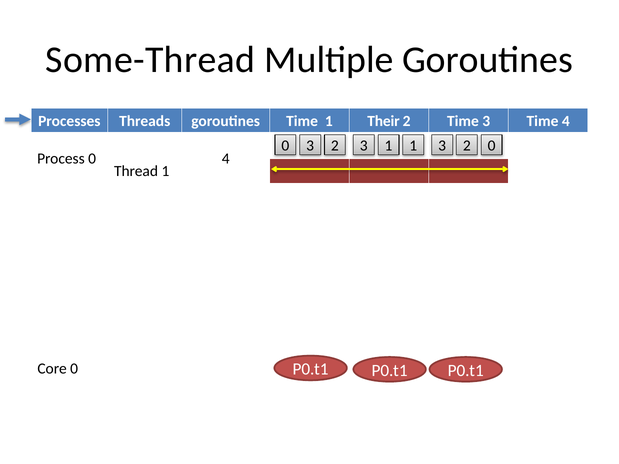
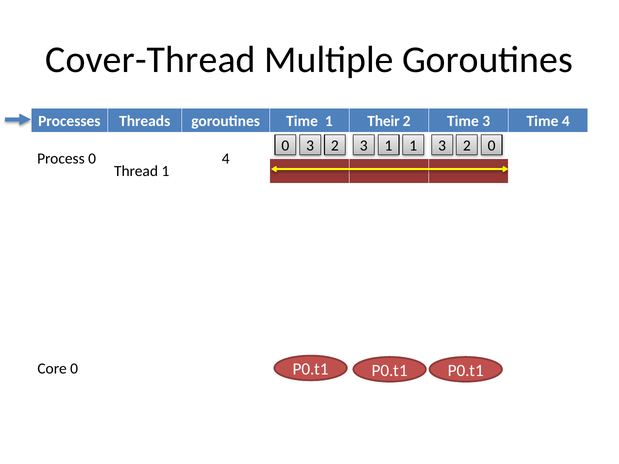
Some-Thread: Some-Thread -> Cover-Thread (150, 60)
